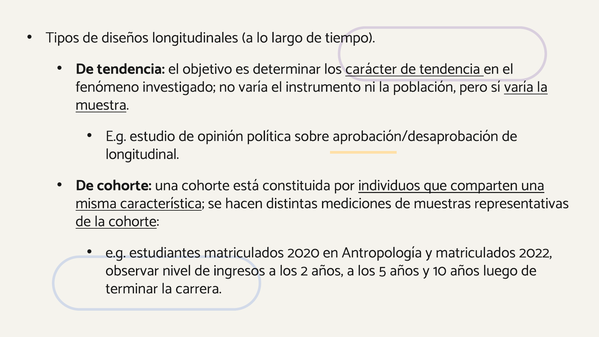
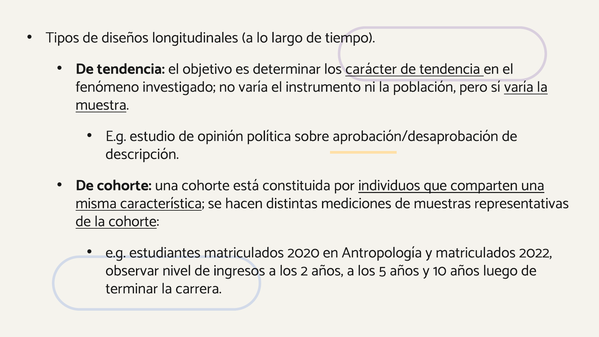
longitudinal: longitudinal -> descripción (142, 154)
